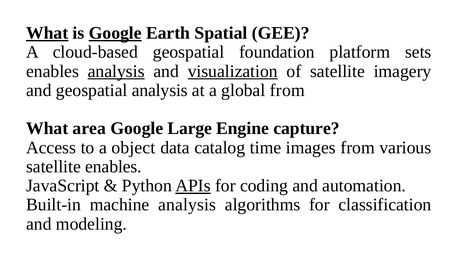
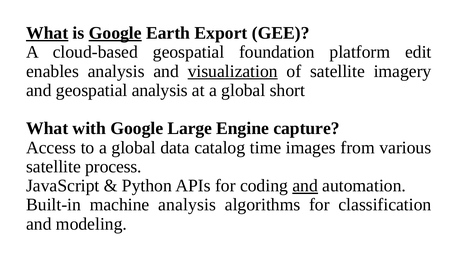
Spatial: Spatial -> Export (221, 33)
sets: sets -> edit (418, 52)
analysis underline: present -> none (116, 71)
global from: from -> short (287, 90)
area: area -> with (89, 128)
to a object: object -> global (134, 147)
satellite enables: enables -> process (113, 166)
APIs underline: present -> none (193, 185)
and underline: none -> present (305, 185)
